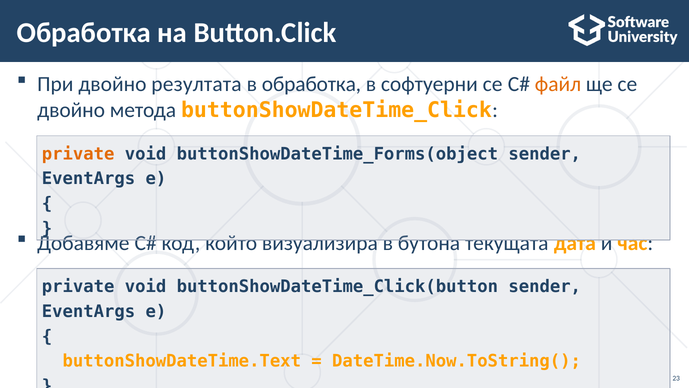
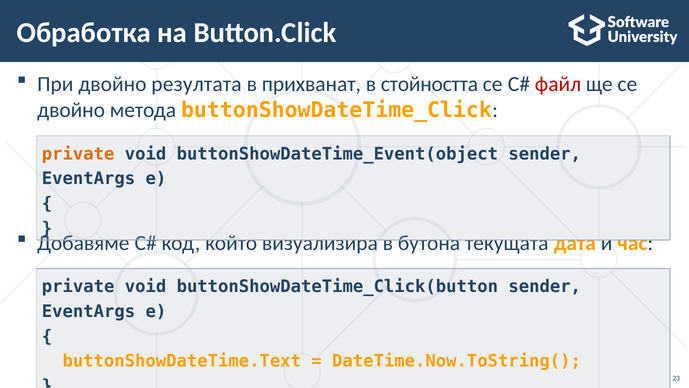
в обработка: обработка -> прихванат (311, 84)
софтуерни: софтуерни -> стойността (429, 84)
файл colour: orange -> red (558, 84)
buttonShowDateTime_Forms(object: buttonShowDateTime_Forms(object -> buttonShowDateTime_Event(object (337, 154)
